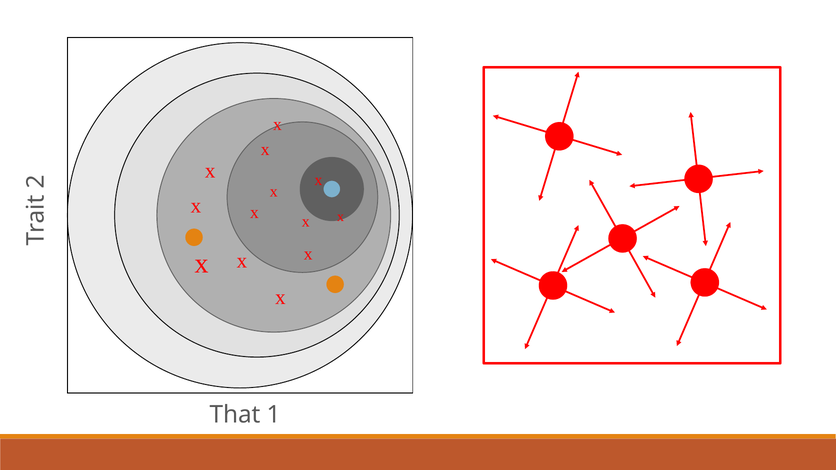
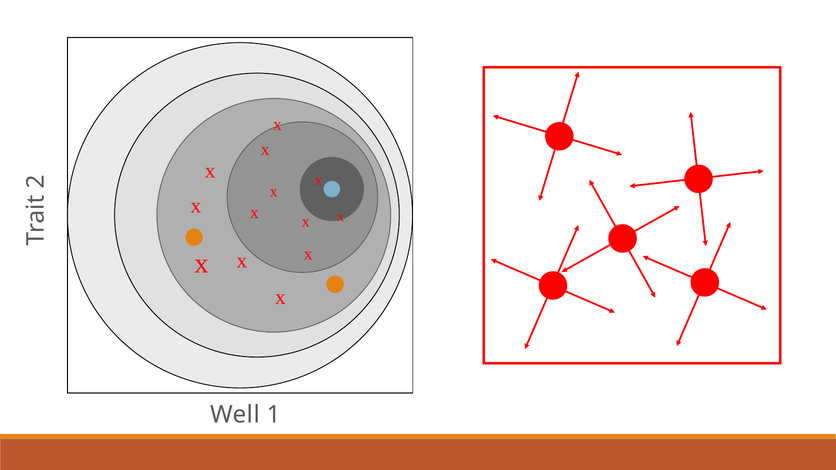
That: That -> Well (235, 415)
